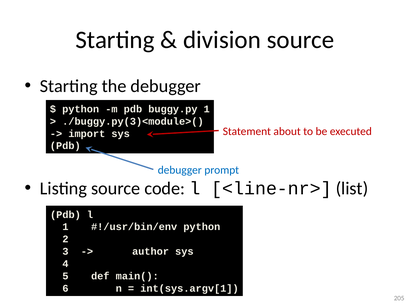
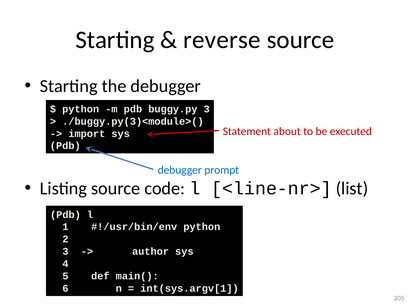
division: division -> reverse (222, 40)
buggy.py 1: 1 -> 3 (207, 109)
